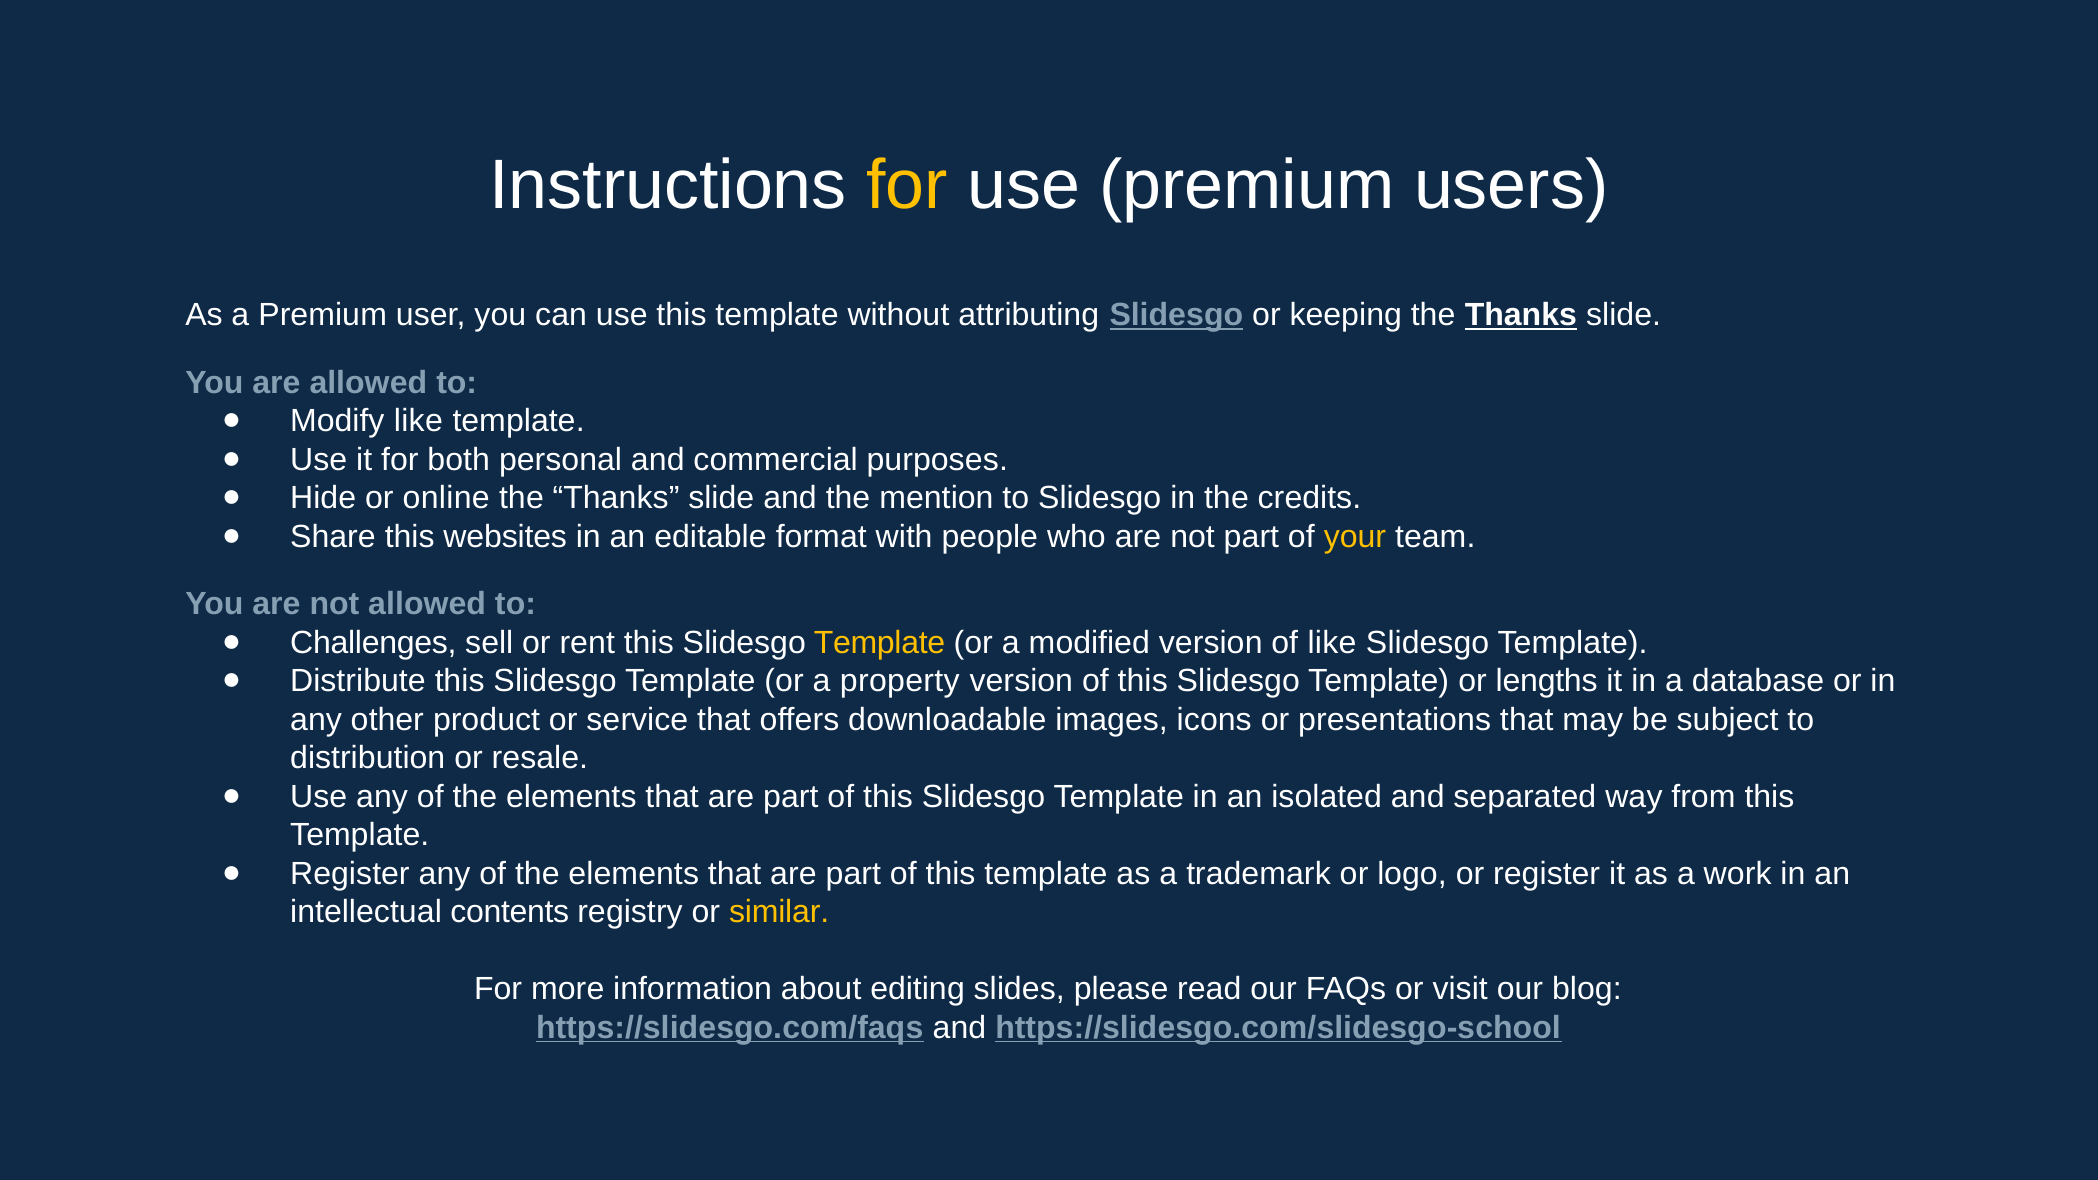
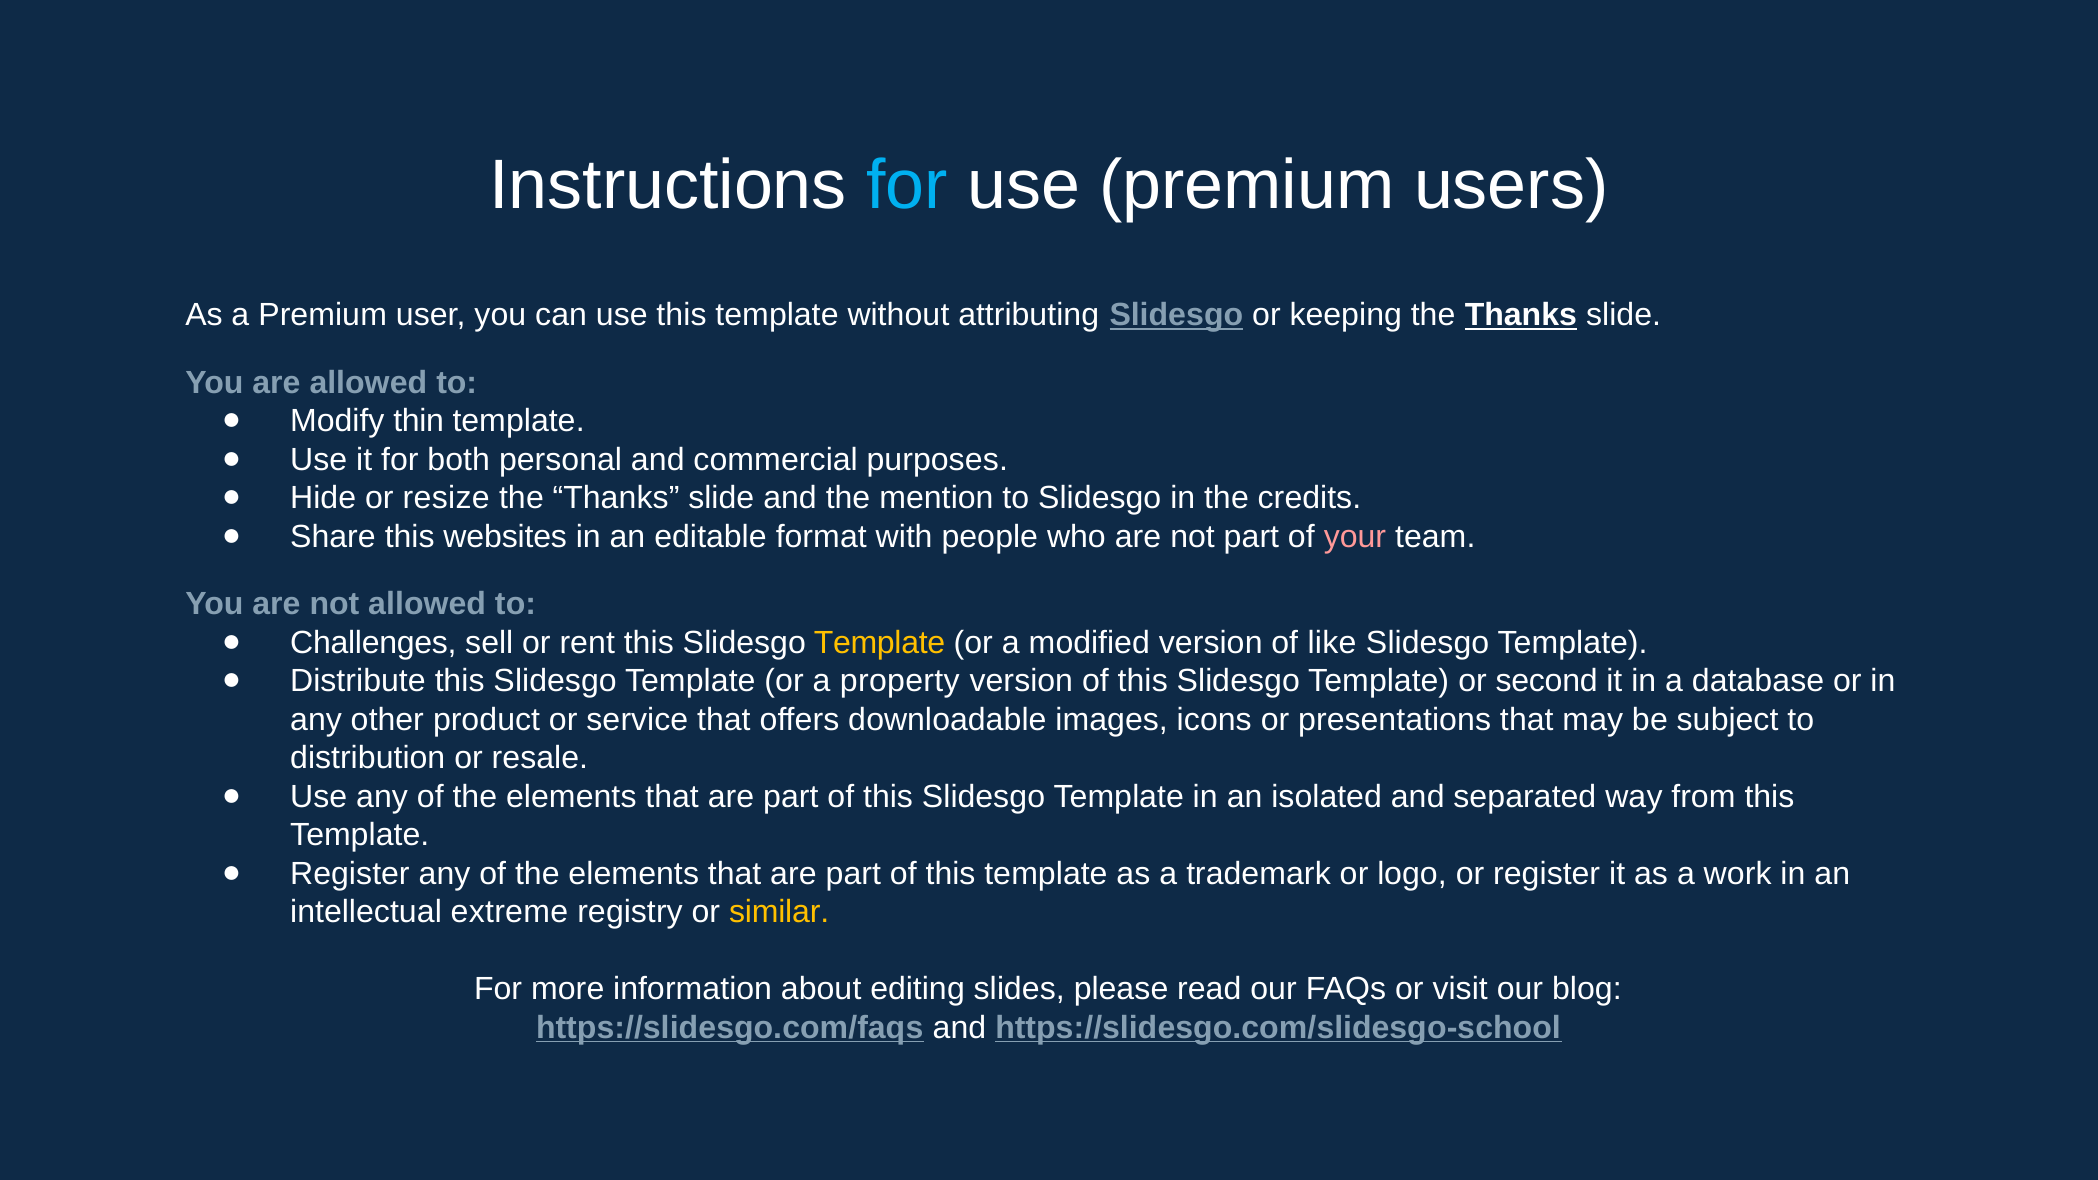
for colour: yellow -> light blue (907, 185)
Modify like: like -> thin (419, 421)
online: online -> resize (446, 498)
your colour: yellow -> pink (1355, 537)
lengths: lengths -> second (1547, 681)
contents: contents -> extreme (509, 912)
